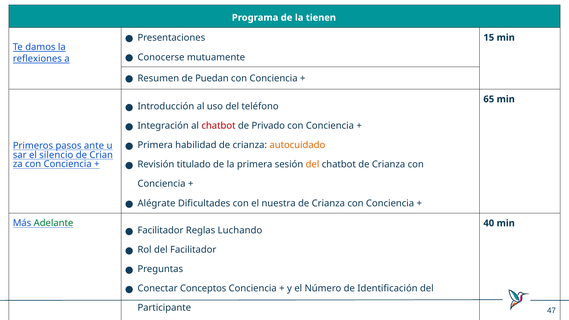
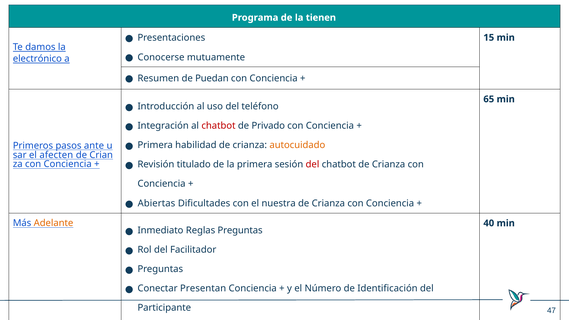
reflexiones: reflexiones -> electrónico (37, 59)
silencio: silencio -> afecten (56, 155)
del colour: orange -> red (312, 165)
Alégrate: Alégrate -> Abiertas (156, 203)
Adelante colour: green -> orange (54, 223)
Facilitador: Facilitador -> Inmediato (160, 231)
Reglas Luchando: Luchando -> Preguntas (240, 231)
Conceptos: Conceptos -> Presentan (203, 289)
